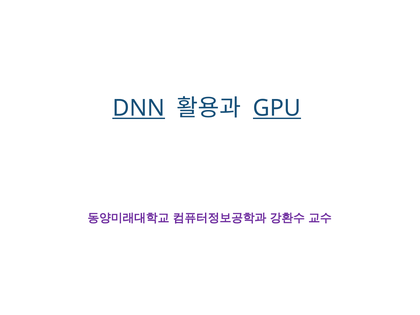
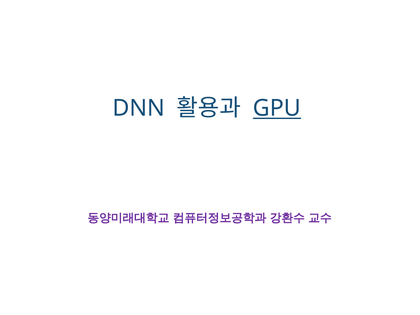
DNN underline: present -> none (139, 108)
